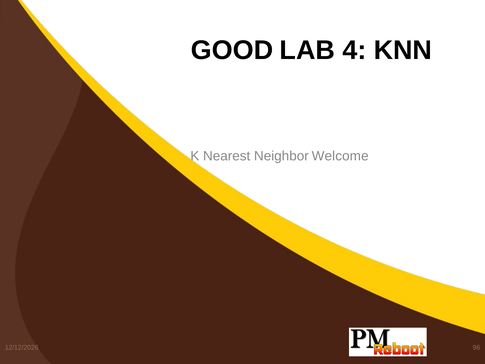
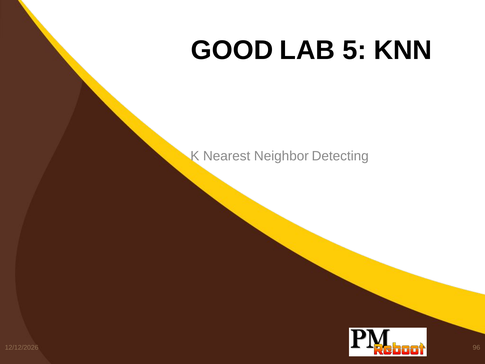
4: 4 -> 5 (354, 50)
Welcome: Welcome -> Detecting (340, 156)
